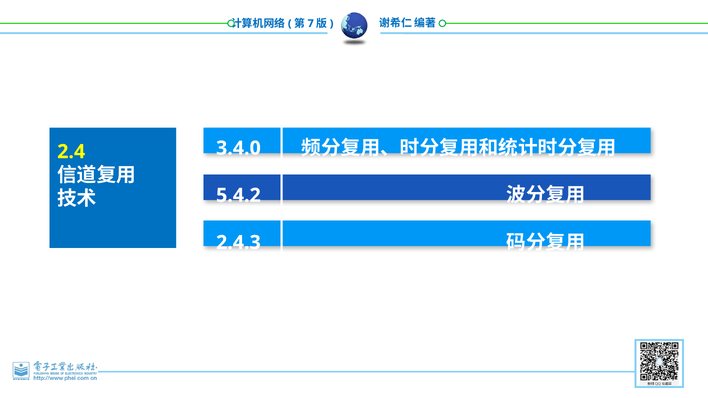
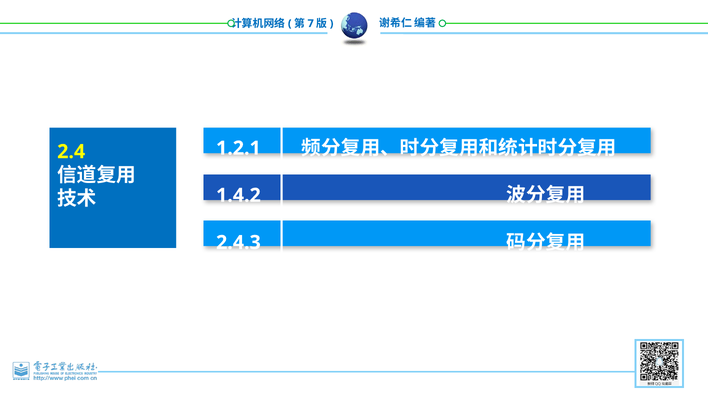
3.4.0: 3.4.0 -> 1.2.1 (238, 148)
5.4.2: 5.4.2 -> 1.4.2 (238, 196)
